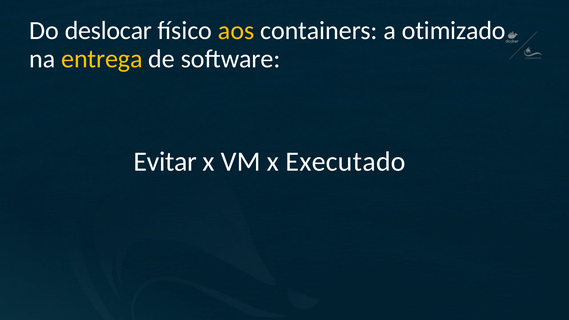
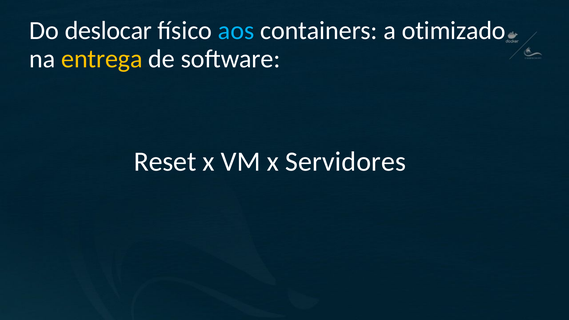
aos colour: yellow -> light blue (236, 31)
Evitar: Evitar -> Reset (165, 162)
Executado: Executado -> Servidores (346, 162)
